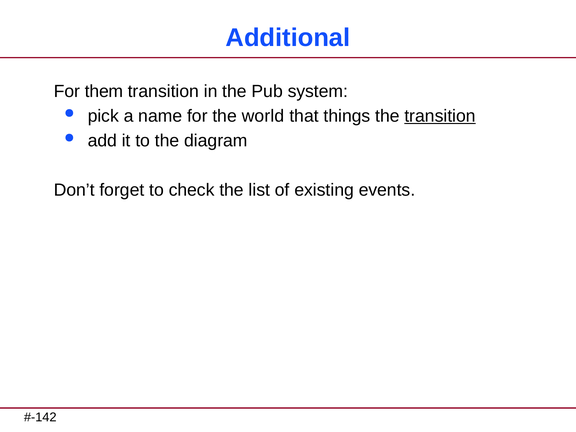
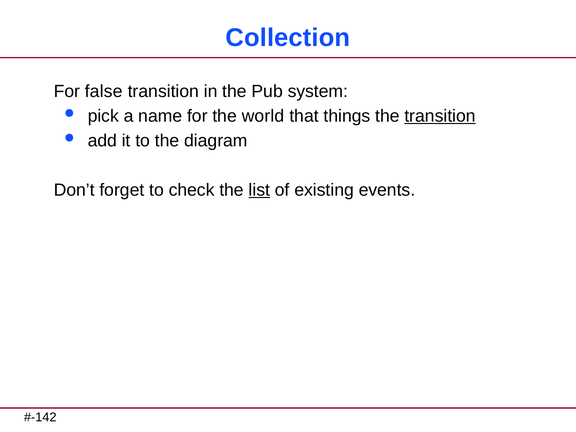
Additional: Additional -> Collection (288, 38)
them: them -> false (104, 91)
list underline: none -> present (259, 190)
